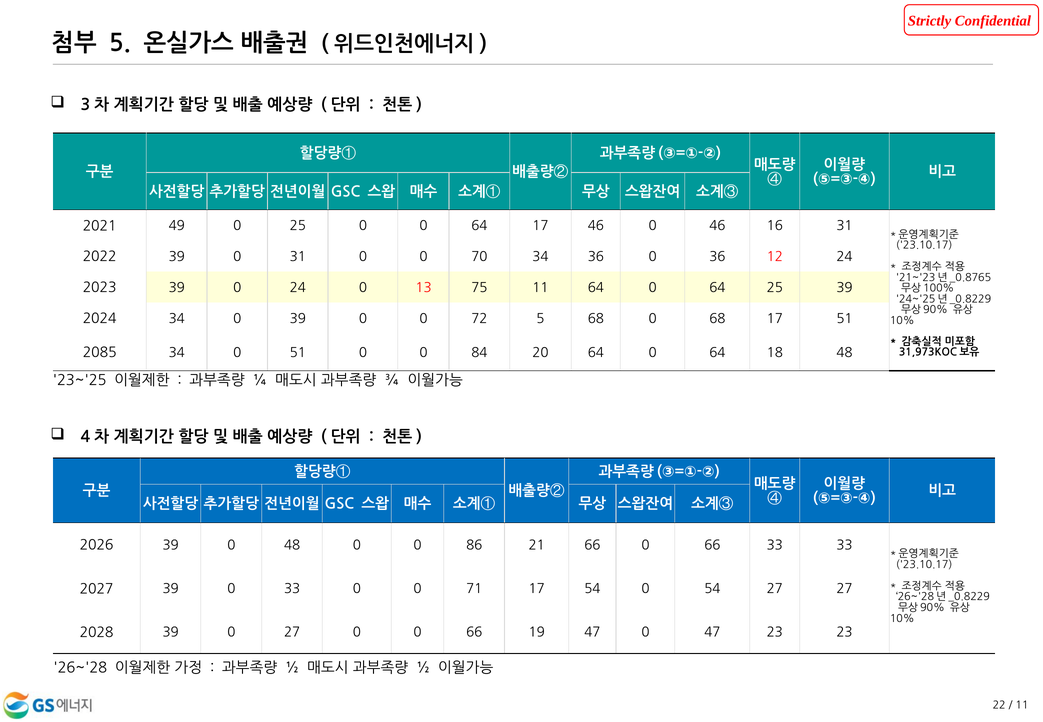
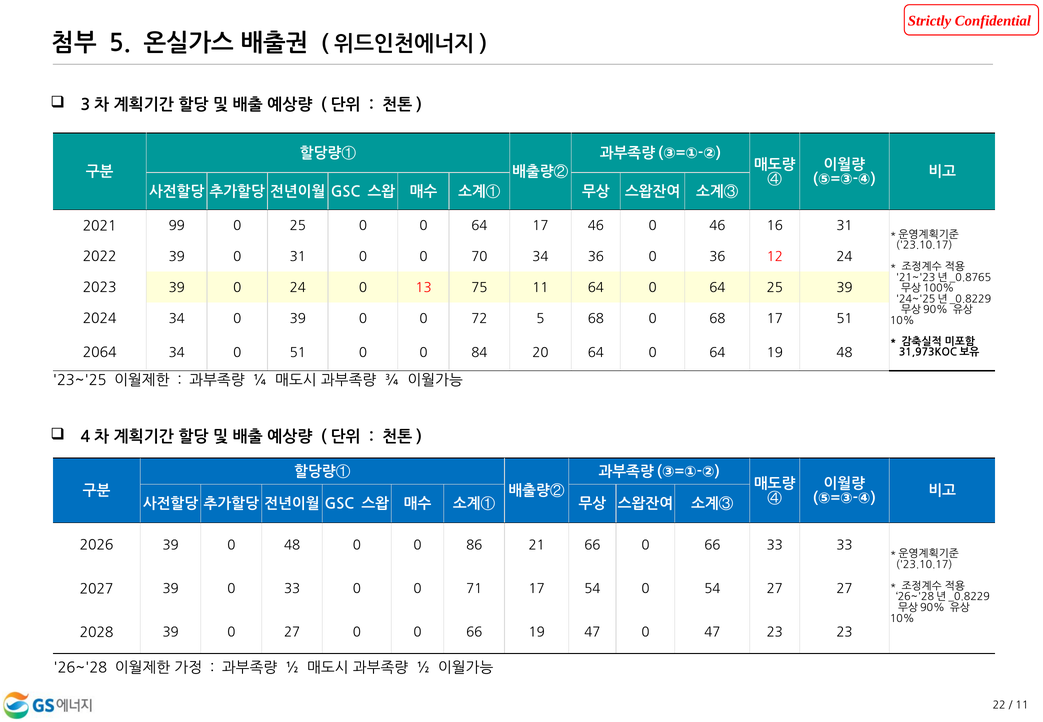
49: 49 -> 99 (177, 226)
2085: 2085 -> 2064 (100, 353)
64 18: 18 -> 19 (775, 353)
